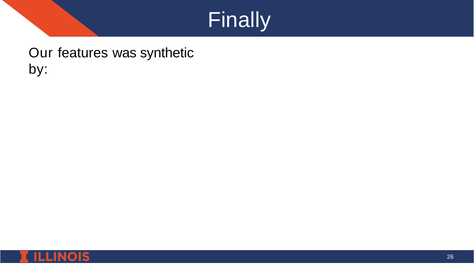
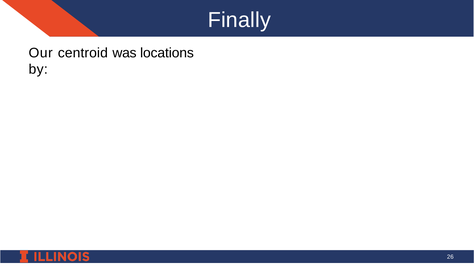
features: features -> centroid (83, 53)
synthetic: synthetic -> locations (167, 53)
